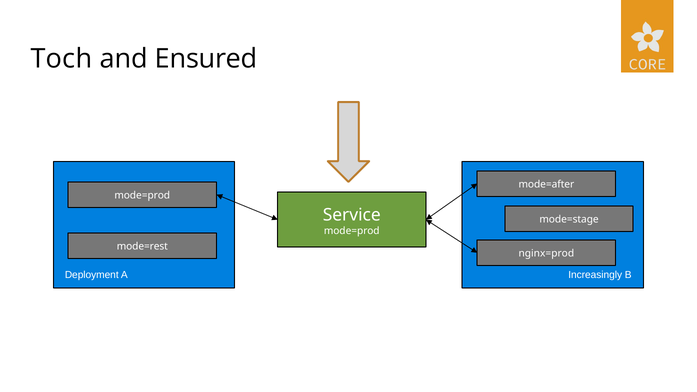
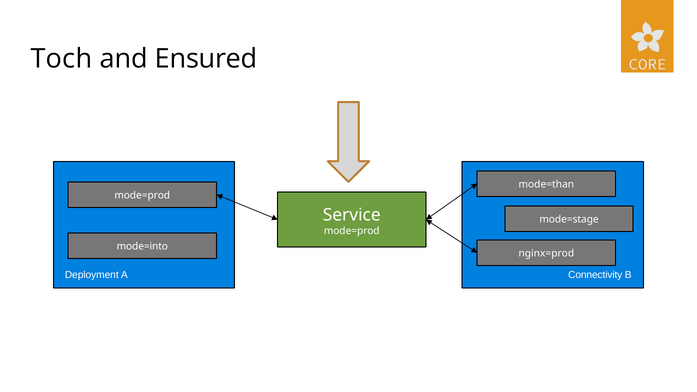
mode=after: mode=after -> mode=than (546, 184)
mode=rest: mode=rest -> mode=into (142, 247)
Increasingly: Increasingly -> Connectivity (595, 275)
